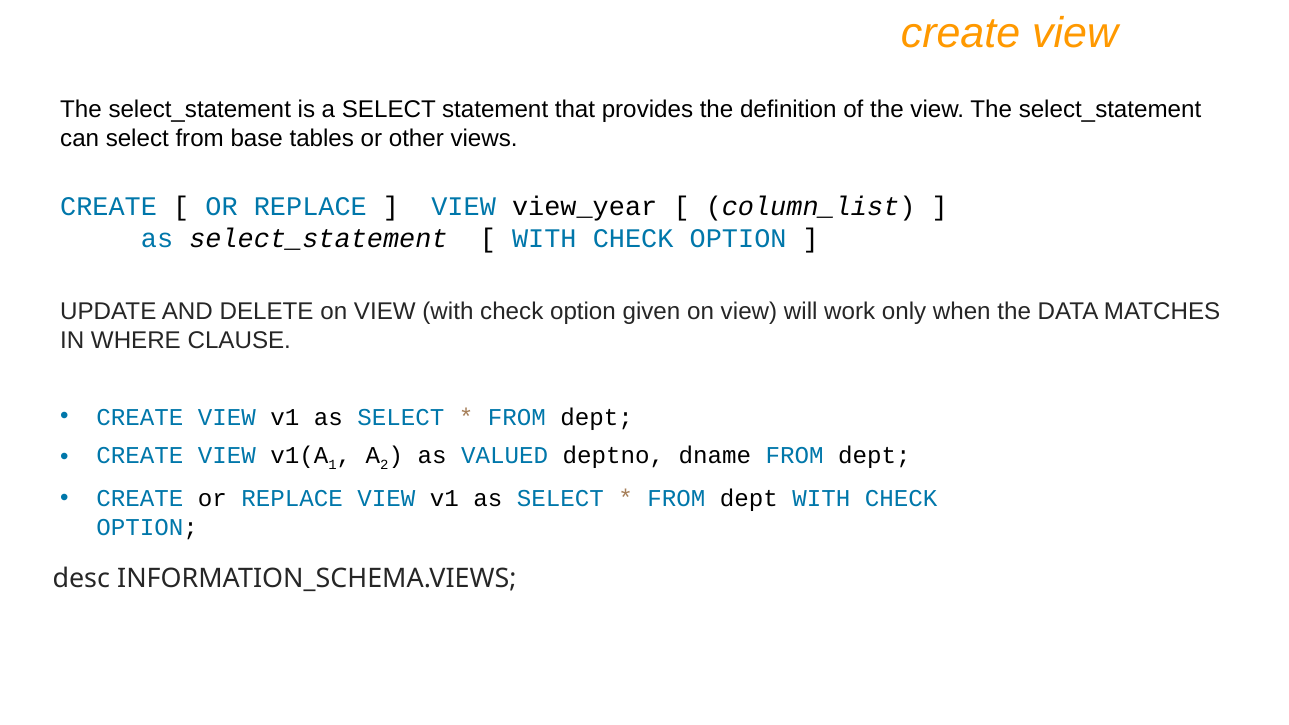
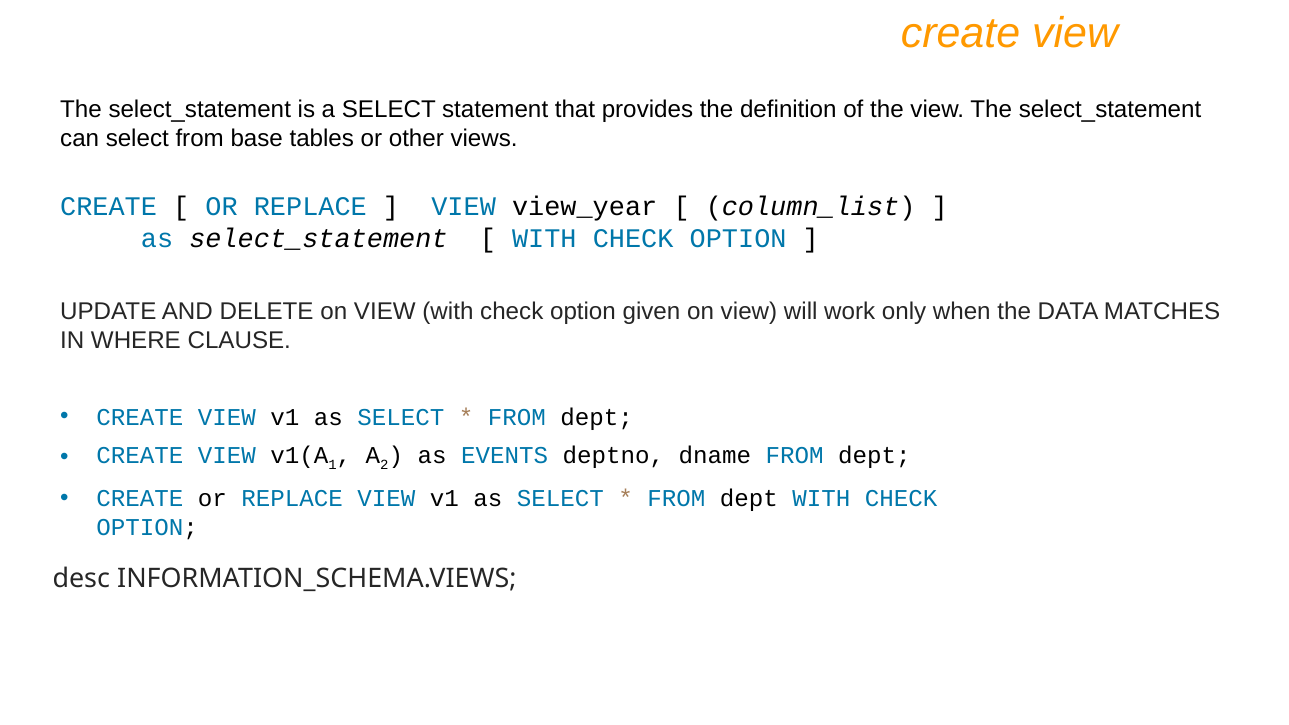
VALUED: VALUED -> EVENTS (505, 456)
